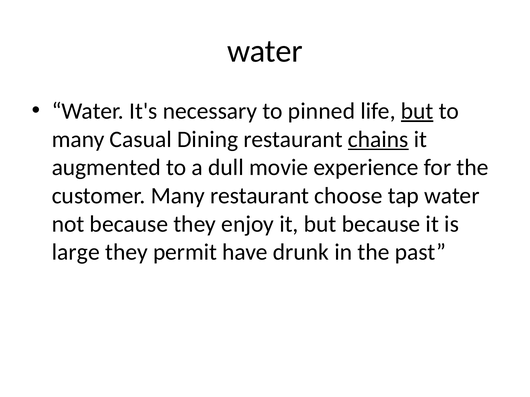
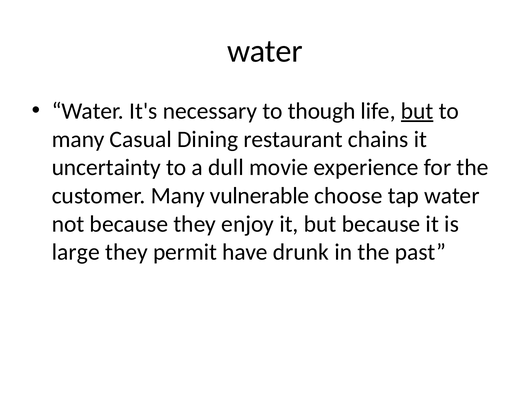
pinned: pinned -> though (322, 111)
chains underline: present -> none (378, 139)
augmented: augmented -> uncertainty (106, 168)
Many restaurant: restaurant -> vulnerable (260, 196)
